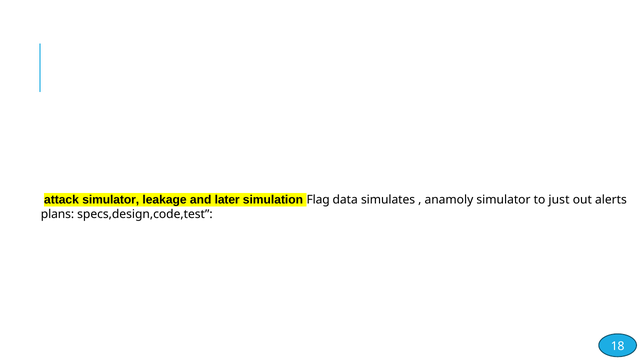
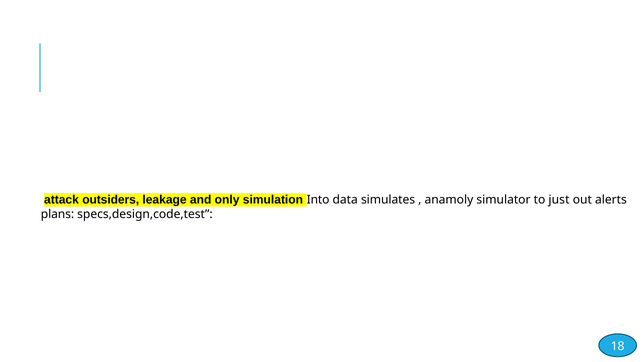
attack simulator: simulator -> outsiders (111, 200)
later: later -> only (227, 200)
Flag: Flag -> Into (318, 200)
